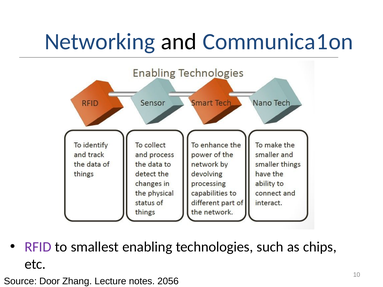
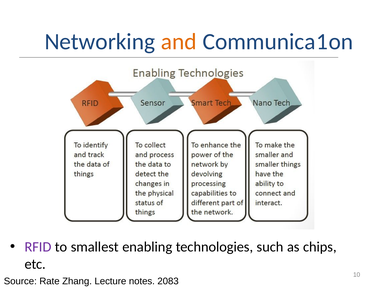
and colour: black -> orange (179, 42)
Door: Door -> Rate (49, 281)
2056: 2056 -> 2083 (168, 281)
